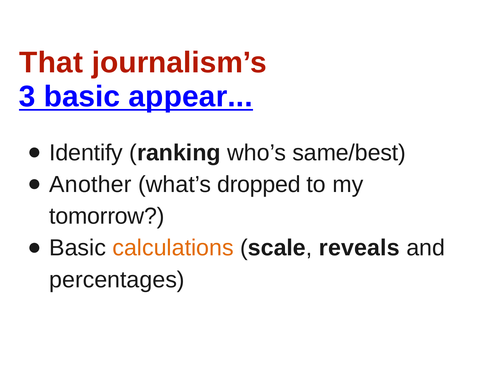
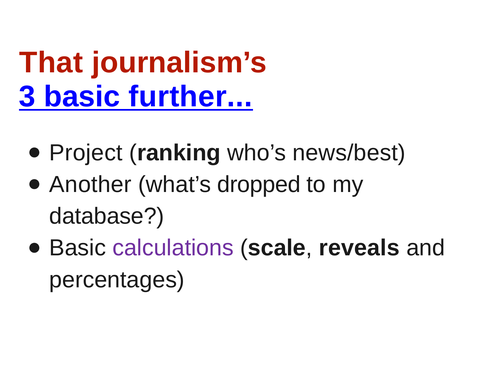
appear: appear -> further (191, 97)
Identify: Identify -> Project (86, 153)
same/best: same/best -> news/best (349, 153)
tomorrow: tomorrow -> database (107, 216)
calculations colour: orange -> purple (173, 248)
